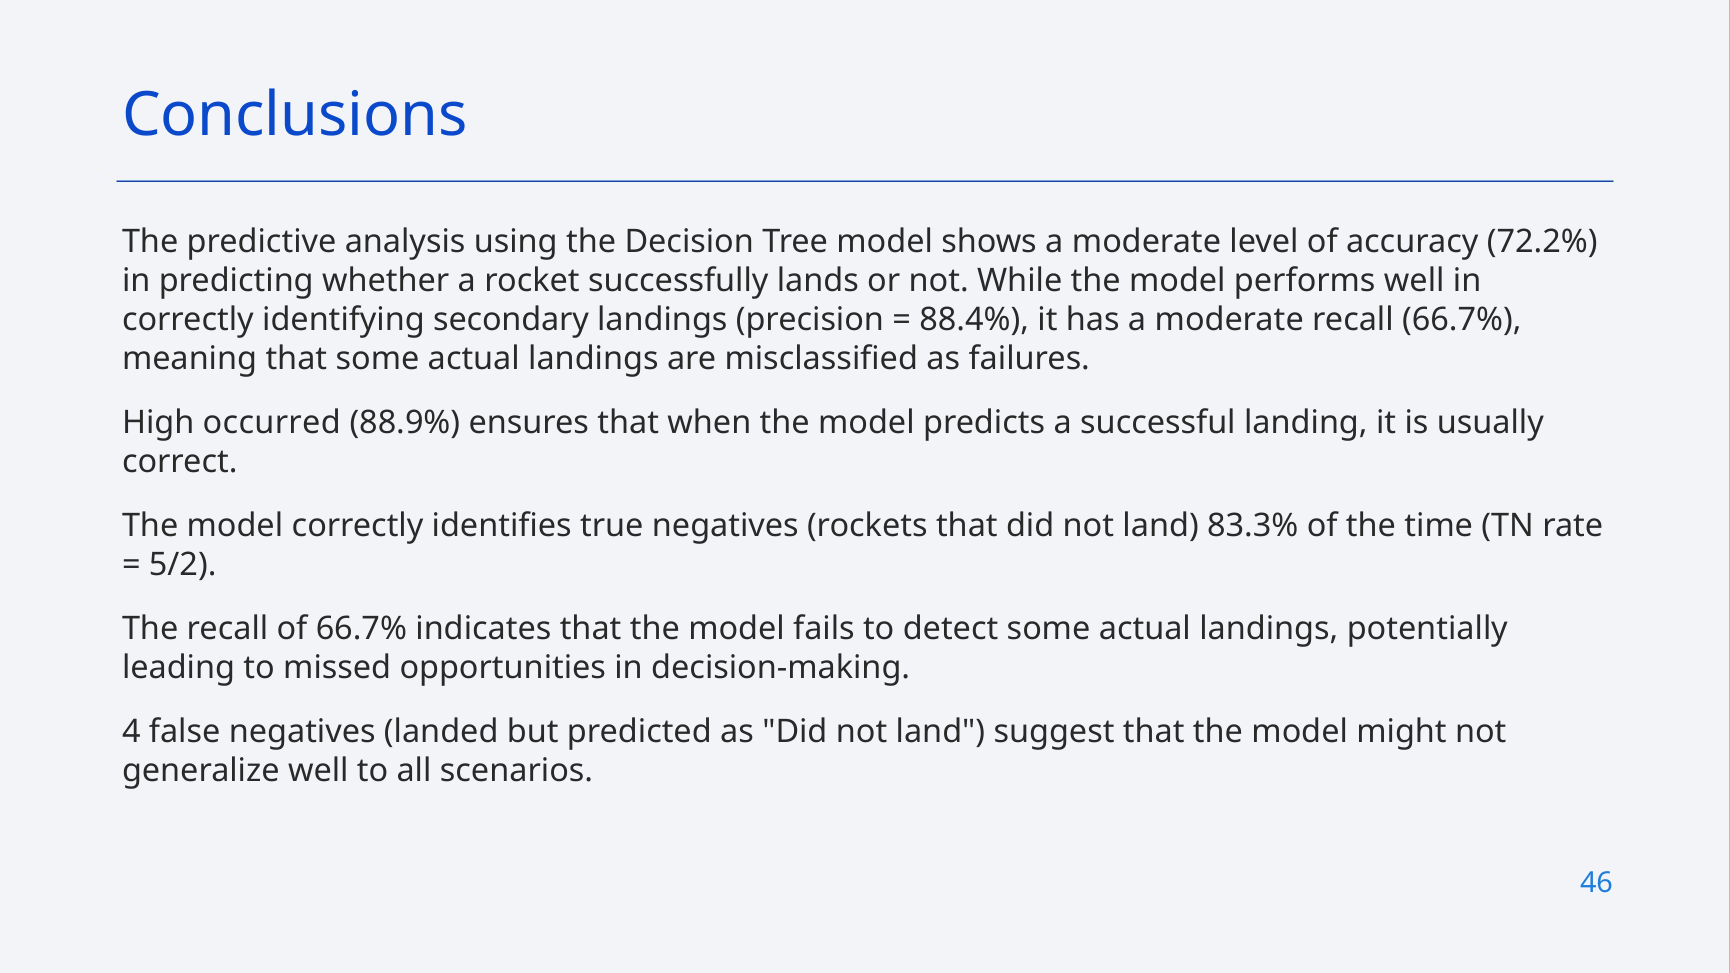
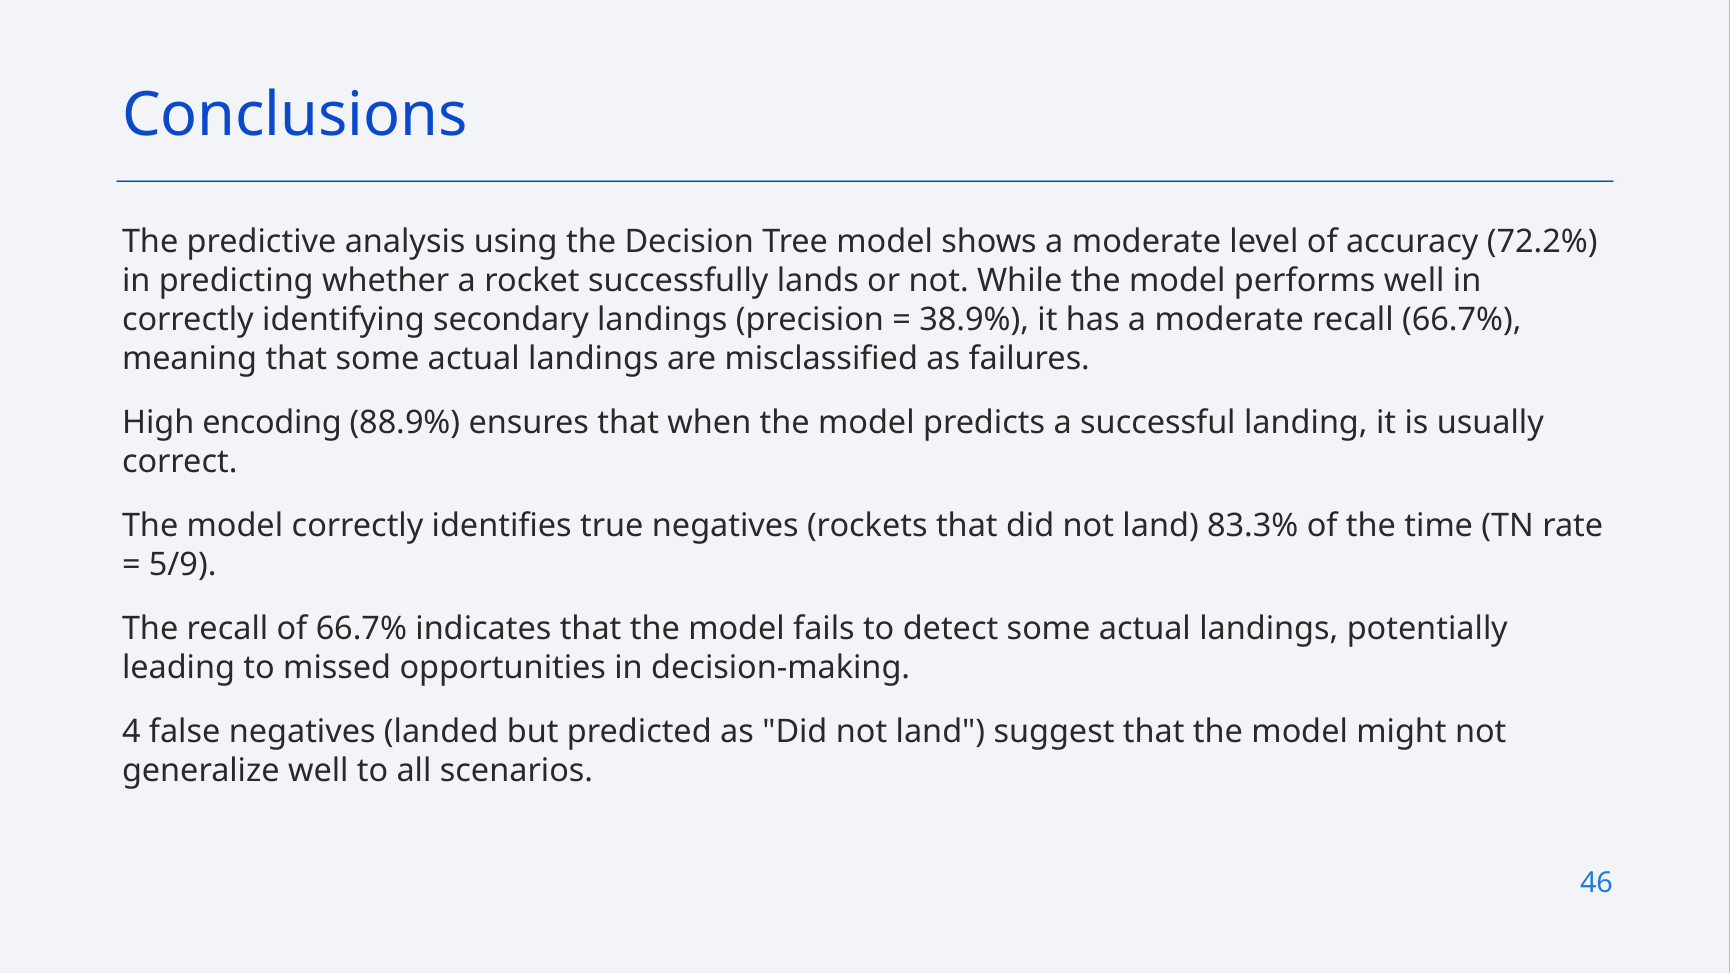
88.4%: 88.4% -> 38.9% (974, 320)
occurred: occurred -> encoding (272, 423)
5/2: 5/2 -> 5/9 (183, 565)
